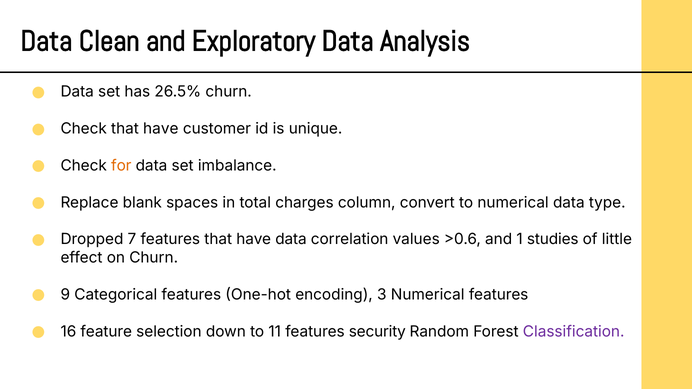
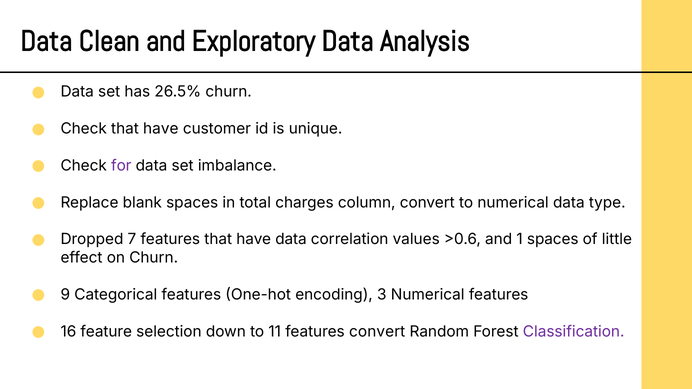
for colour: orange -> purple (121, 166)
1 studies: studies -> spaces (553, 239)
features security: security -> convert (377, 332)
